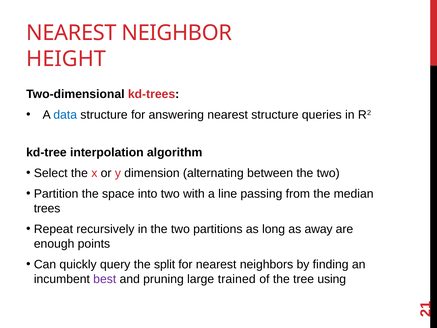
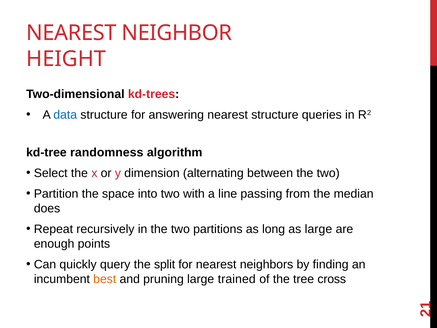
interpolation: interpolation -> randomness (107, 152)
trees: trees -> does (47, 208)
as away: away -> large (318, 229)
best colour: purple -> orange (105, 279)
using: using -> cross (332, 279)
